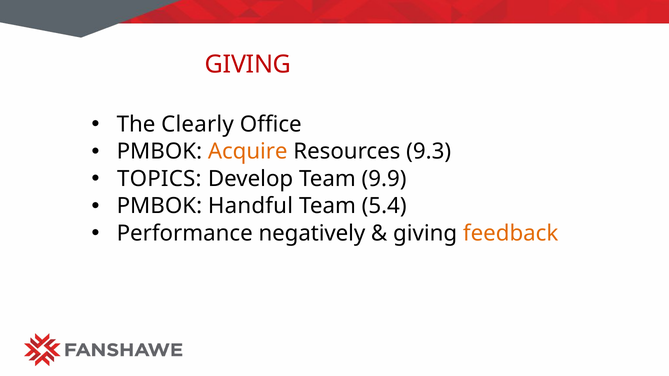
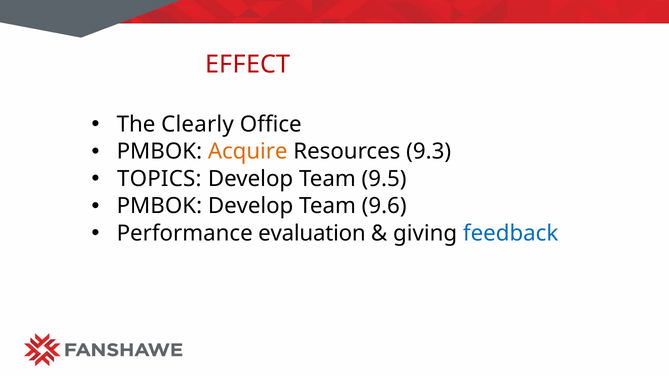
GIVING: GIVING -> EFFECT (248, 65)
9.9: 9.9 -> 9.5 (384, 179)
PMBOK Handful: Handful -> Develop (251, 206)
5.4: 5.4 -> 9.6 (384, 206)
negatively: negatively -> evaluation (312, 233)
feedback colour: orange -> blue (511, 233)
